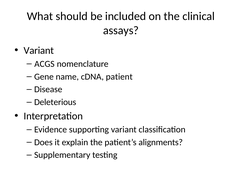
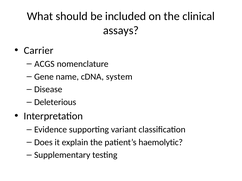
Variant: Variant -> Carrier (39, 51)
patient: patient -> system (119, 77)
alignments: alignments -> haemolytic (161, 143)
